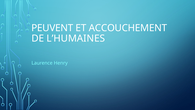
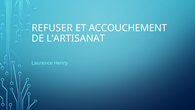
PEUVENT: PEUVENT -> REFUSER (52, 28)
L’HUMAINES: L’HUMAINES -> L’ARTISANAT (76, 38)
